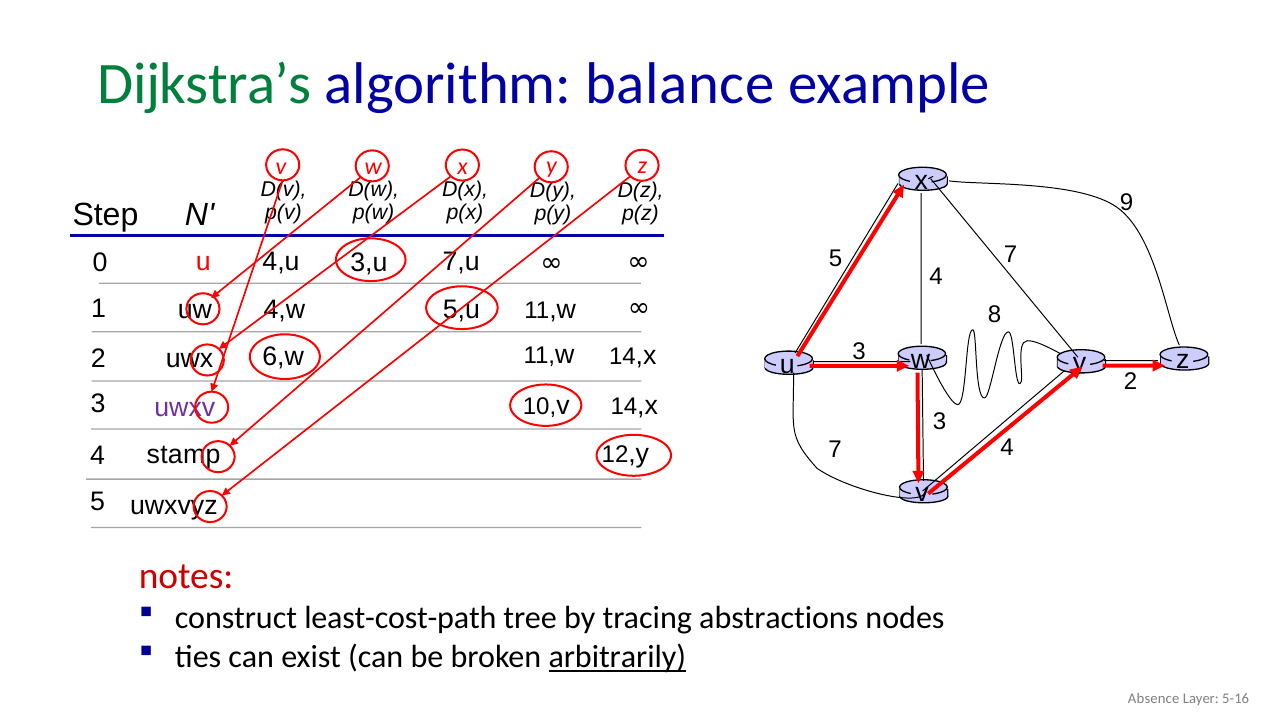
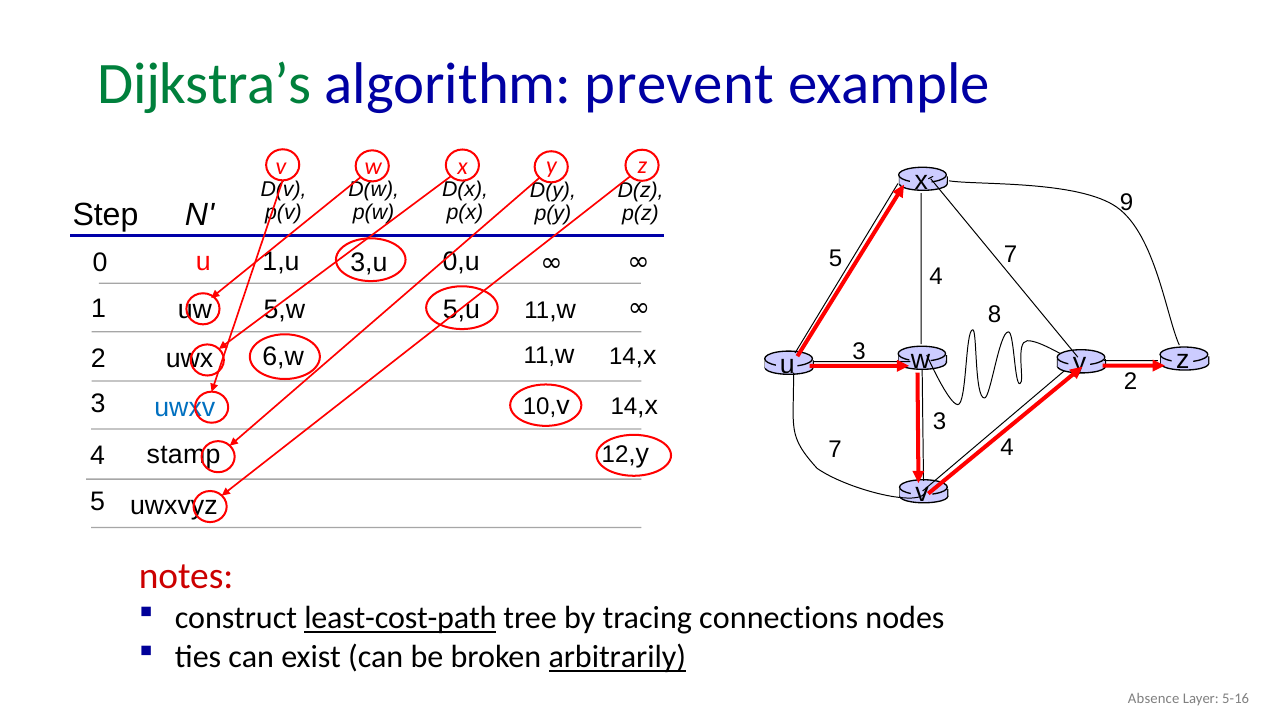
balance: balance -> prevent (680, 84)
4,u: 4,u -> 1,u (281, 262)
7,u: 7,u -> 0,u (461, 262)
4,w: 4,w -> 5,w (284, 310)
uwxv colour: purple -> blue (185, 407)
least-cost-path underline: none -> present (400, 618)
abstractions: abstractions -> connections (779, 618)
